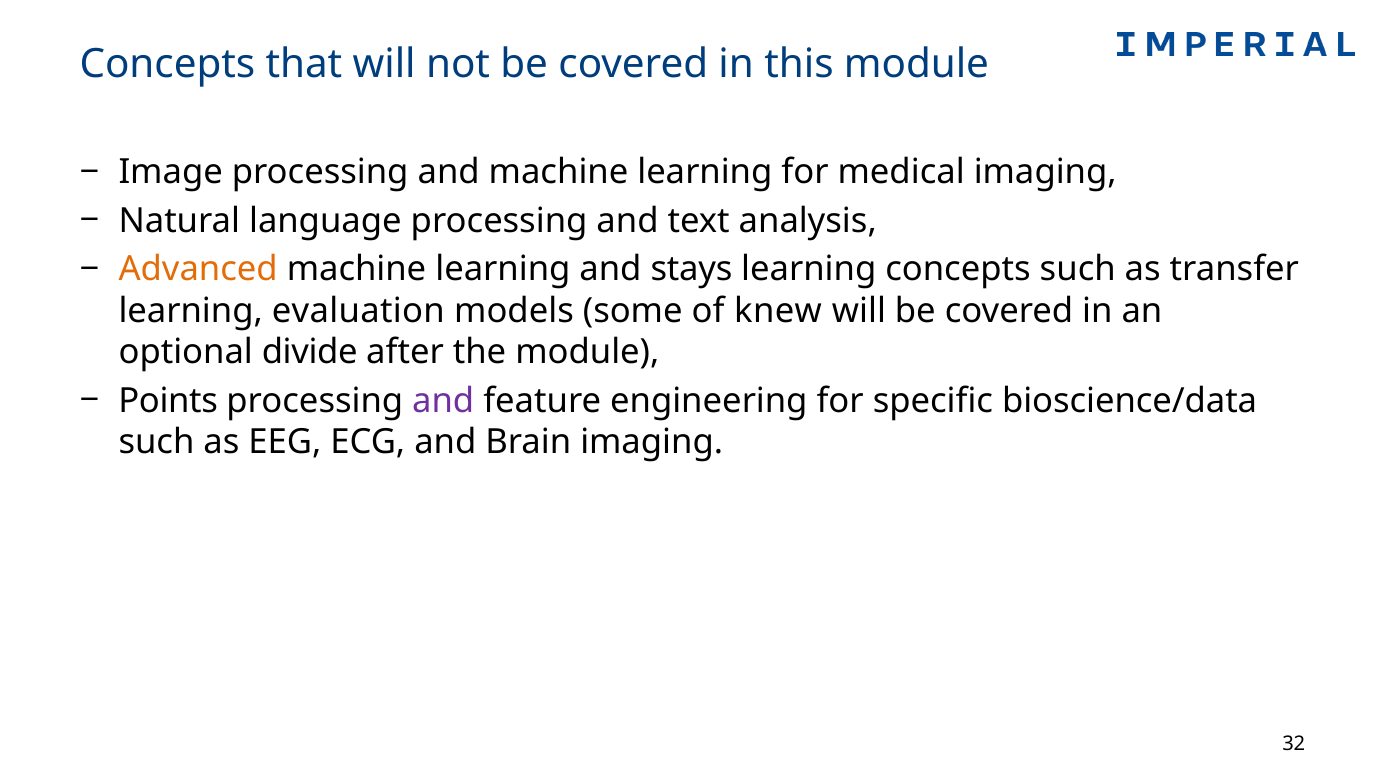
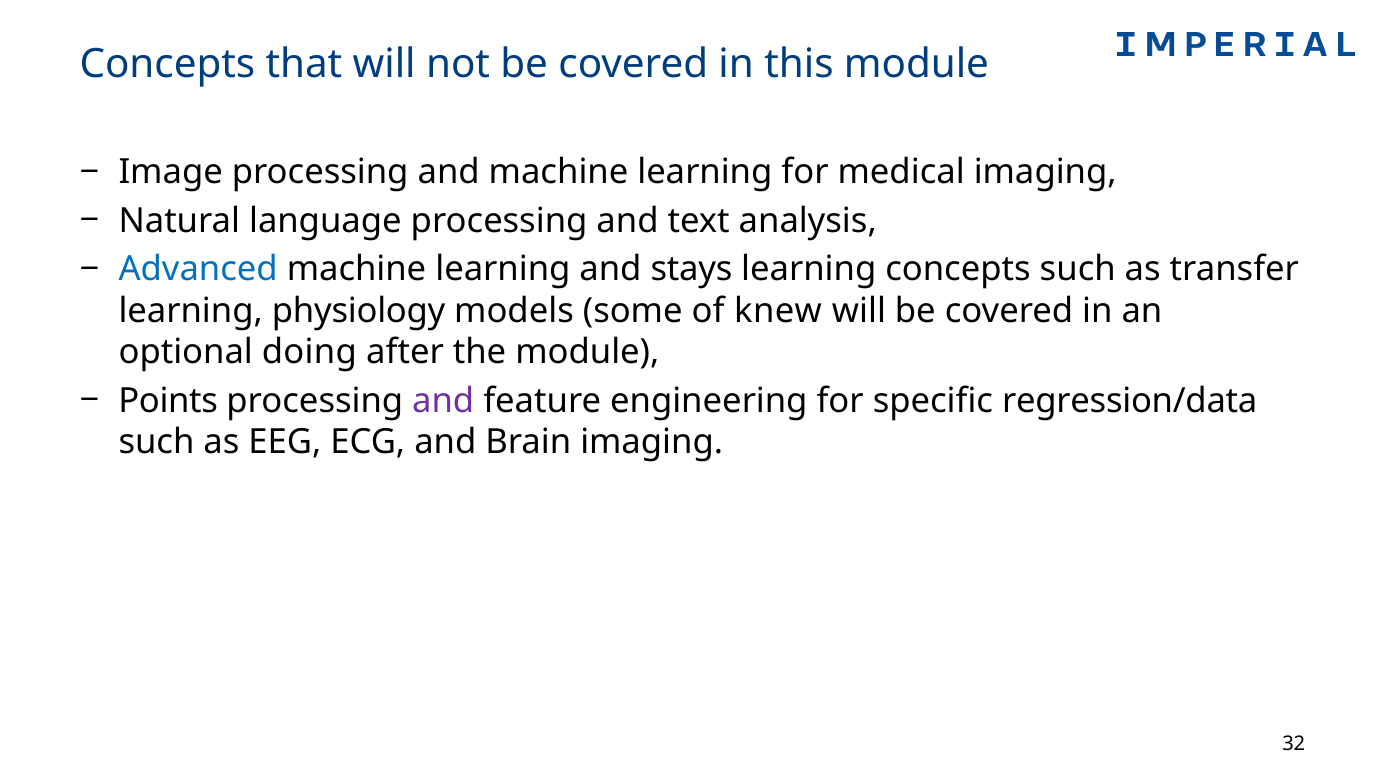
Advanced colour: orange -> blue (198, 269)
evaluation: evaluation -> physiology (359, 311)
divide: divide -> doing (309, 352)
bioscience/data: bioscience/data -> regression/data (1130, 401)
